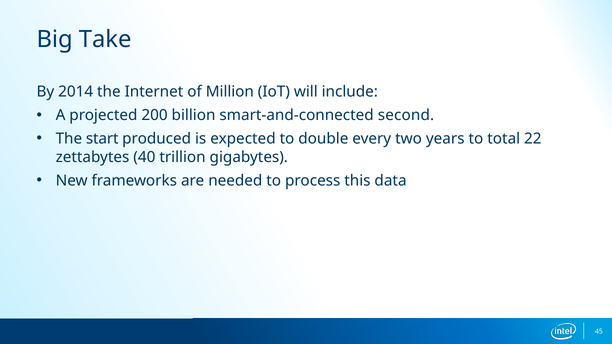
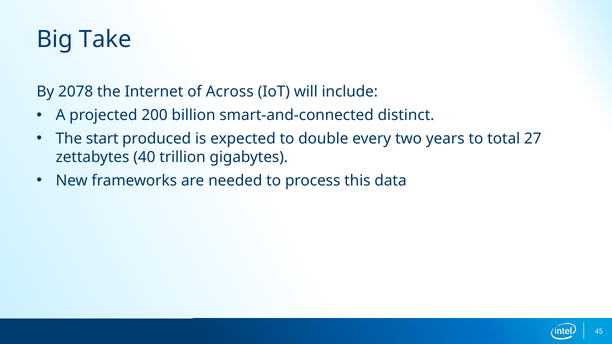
2014: 2014 -> 2078 (76, 92)
Million: Million -> Across (230, 92)
second: second -> distinct (406, 115)
22: 22 -> 27 (533, 139)
